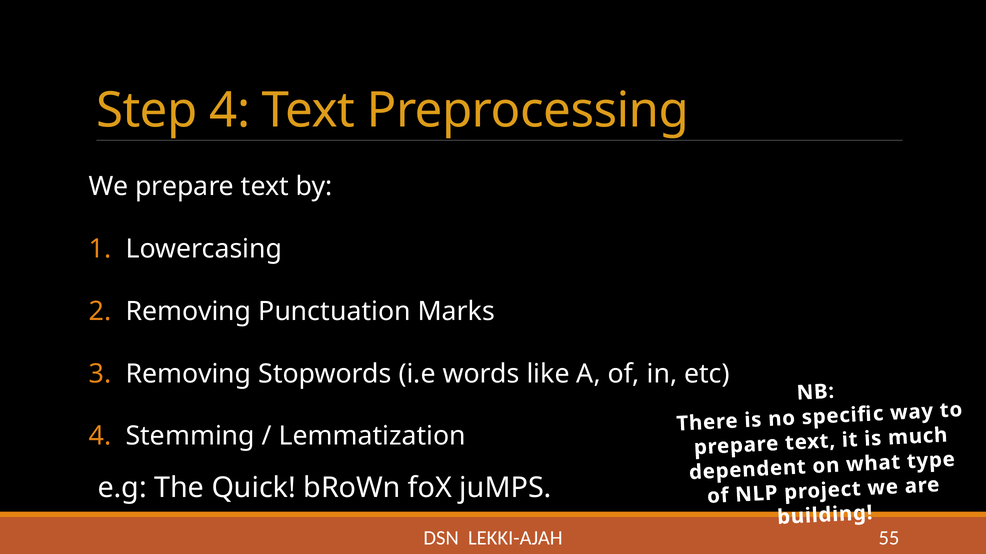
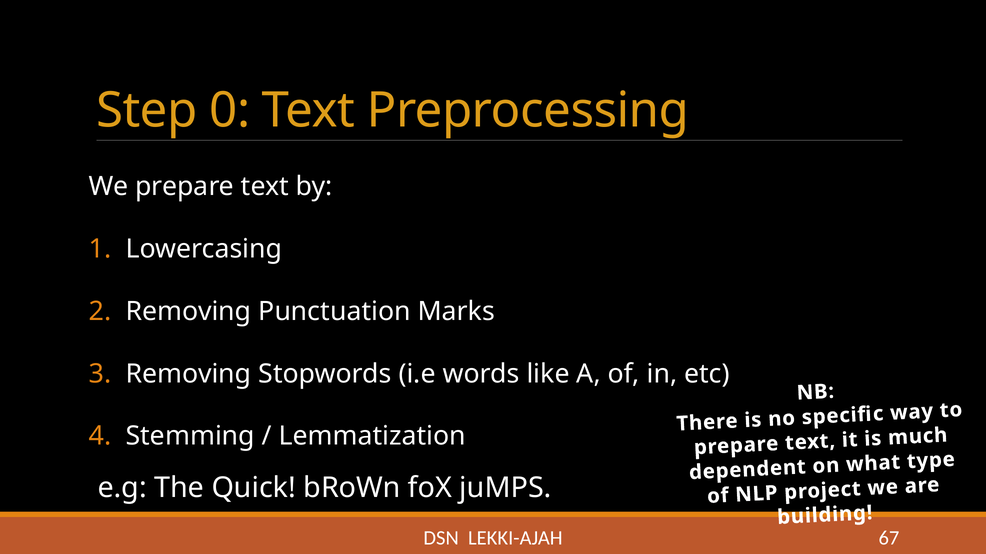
Step 4: 4 -> 0 (230, 110)
55: 55 -> 67 (889, 538)
